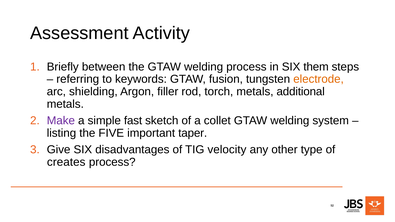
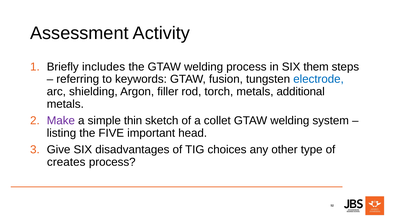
between: between -> includes (104, 67)
electrode colour: orange -> blue (319, 79)
fast: fast -> thin (133, 121)
taper: taper -> head (193, 133)
velocity: velocity -> choices (227, 150)
